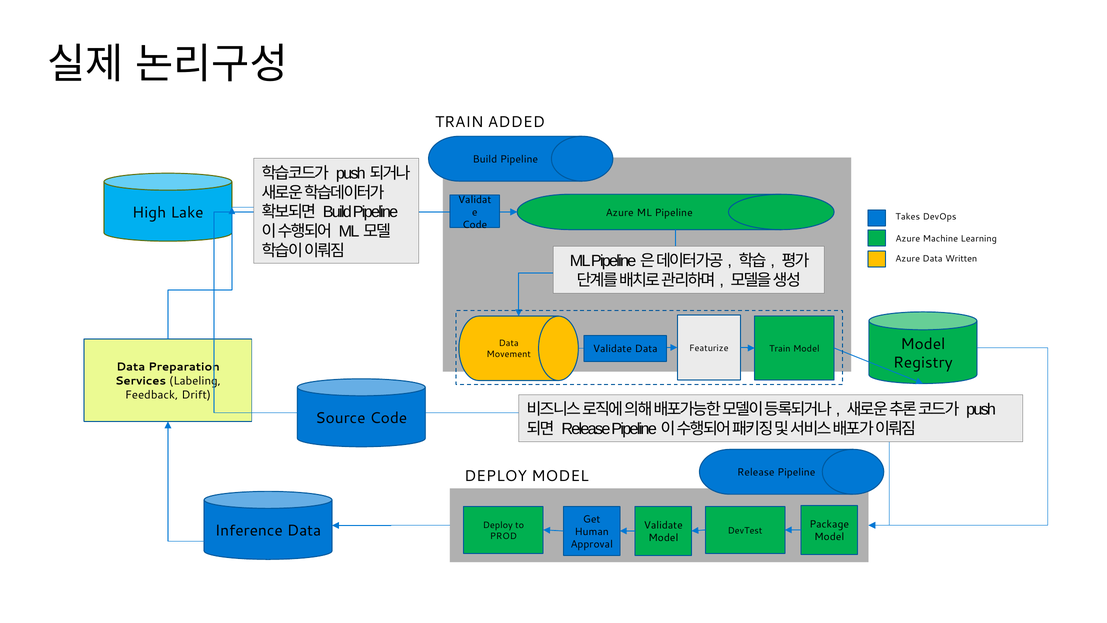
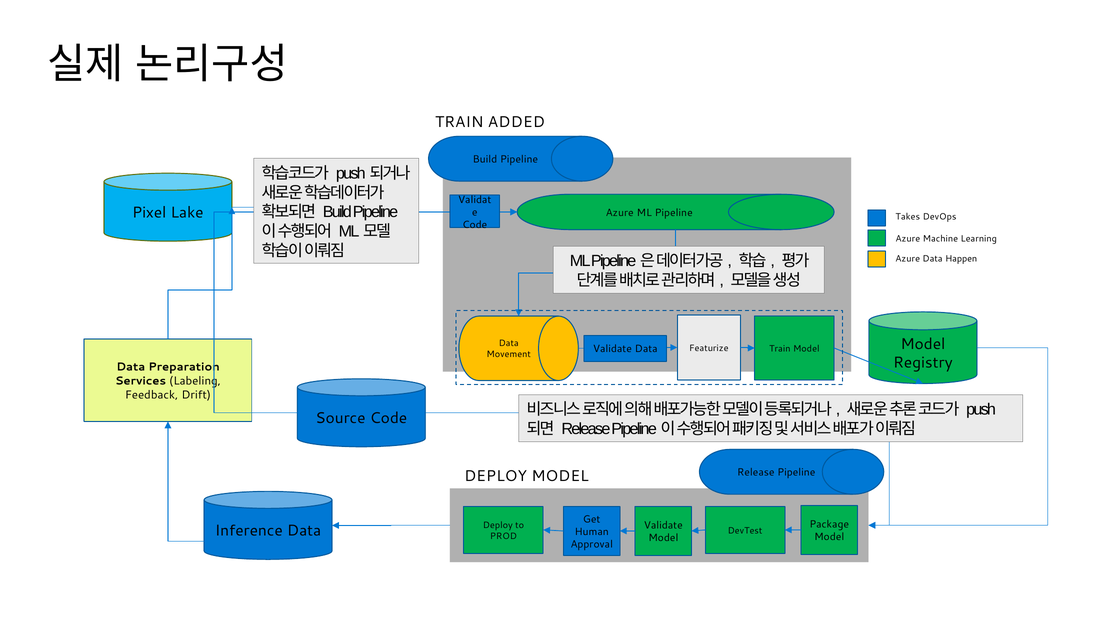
High: High -> Pixel (149, 212)
Written: Written -> Happen (961, 259)
